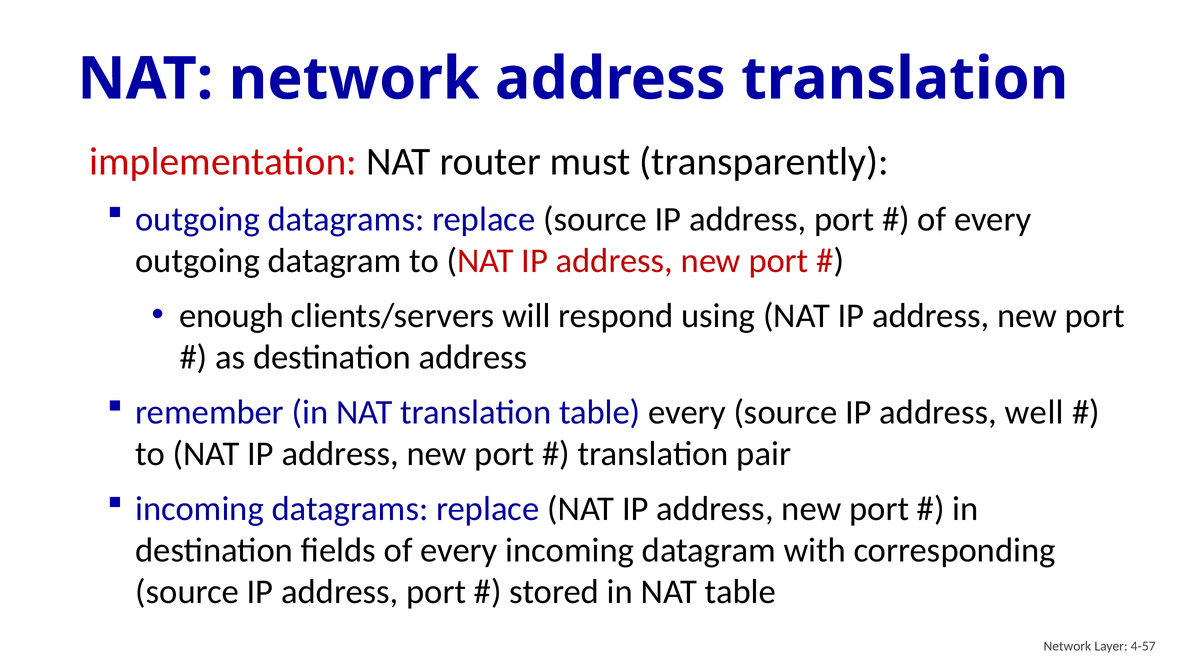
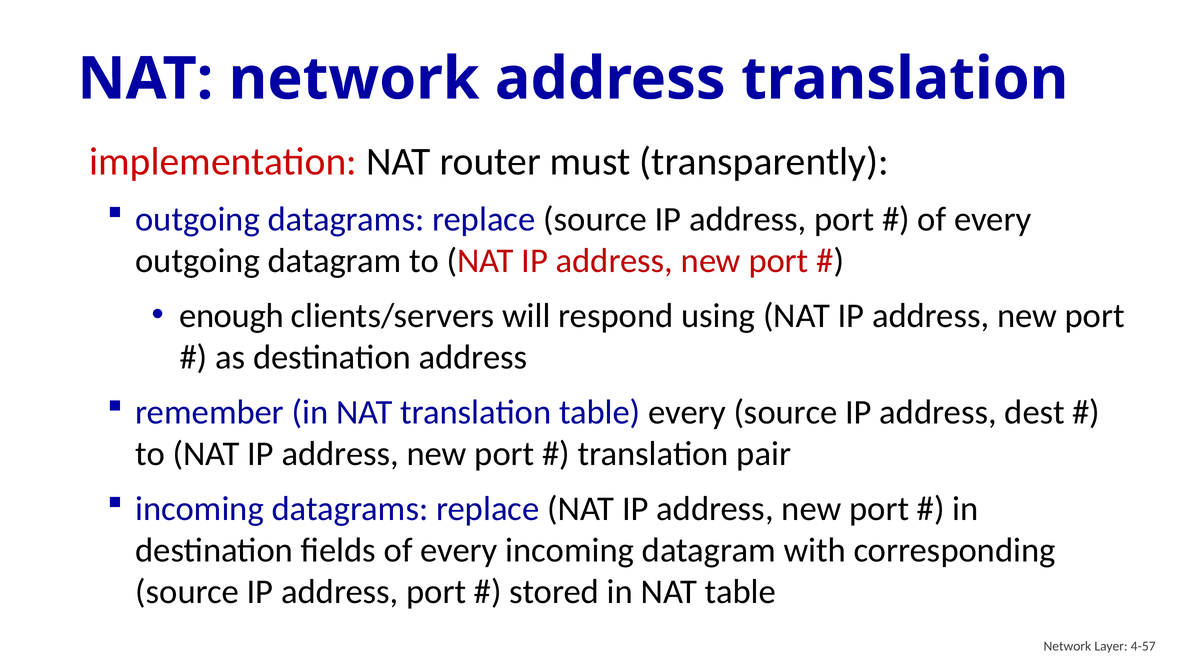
well: well -> dest (1035, 412)
